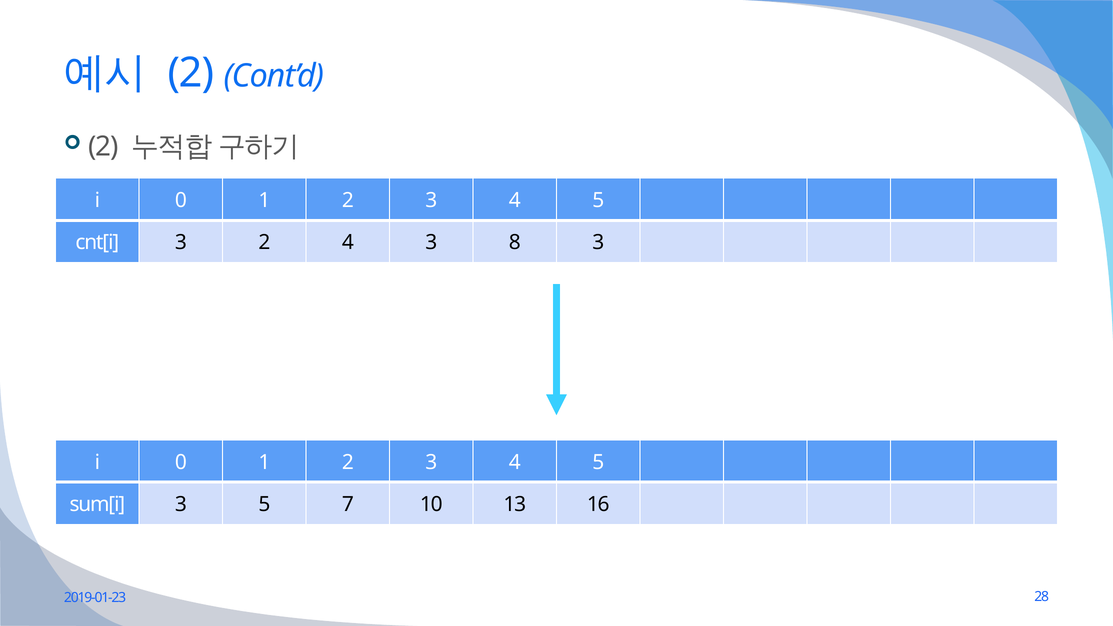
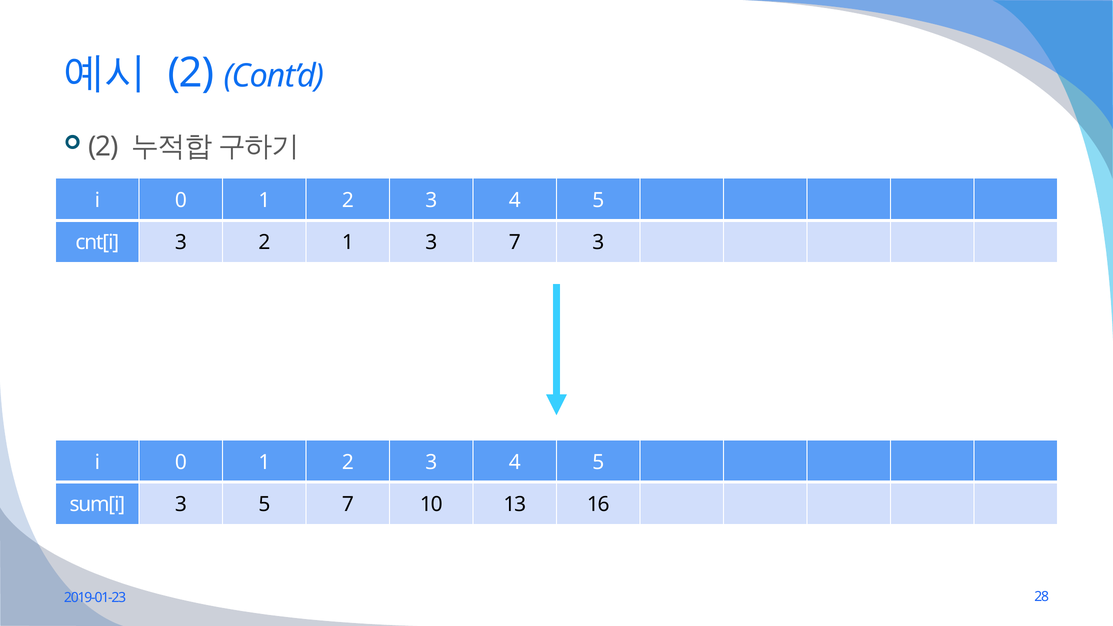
2 4: 4 -> 1 (348, 243)
3 8: 8 -> 7 (515, 243)
